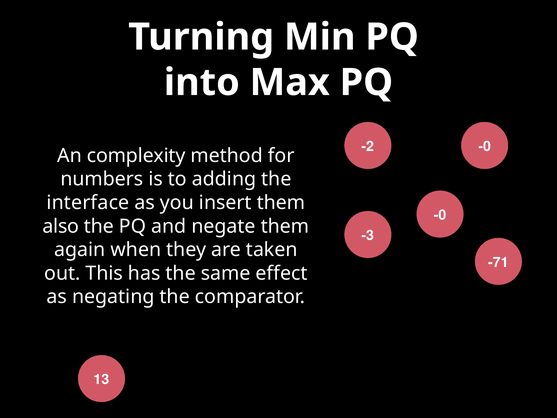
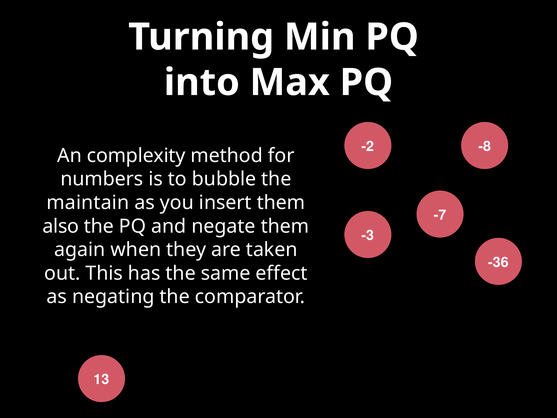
-2 -0: -0 -> -8 (485, 146)
adding: adding -> bubble (224, 179)
interface: interface -> maintain (88, 203)
-0: -0 -> -7 (440, 215)
-71: -71 -> -36 (498, 262)
